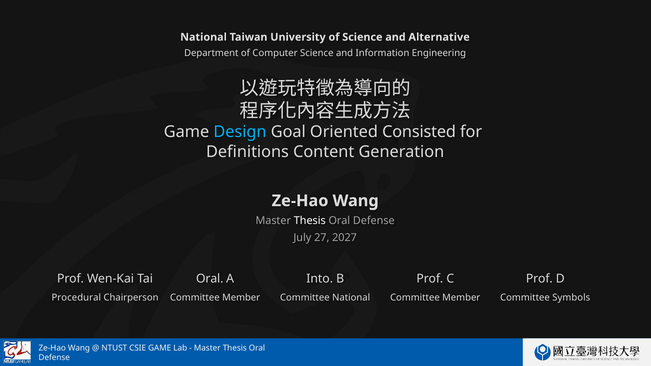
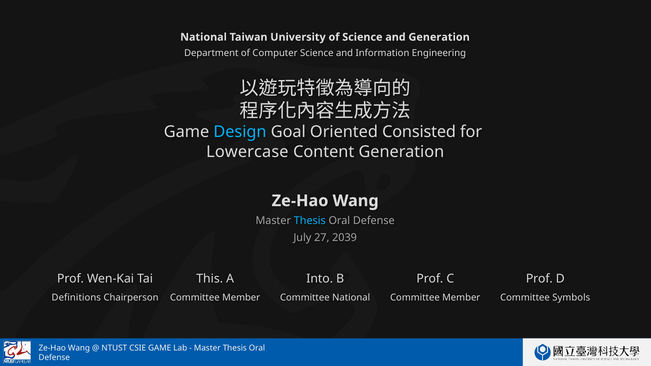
and Alternative: Alternative -> Generation (439, 37)
Definitions: Definitions -> Lowercase (247, 152)
Thesis colour: white -> light blue (310, 221)
2027: 2027 -> 2039 (345, 238)
Oral: Oral -> This (210, 279)
Procedural: Procedural -> Definitions (76, 298)
